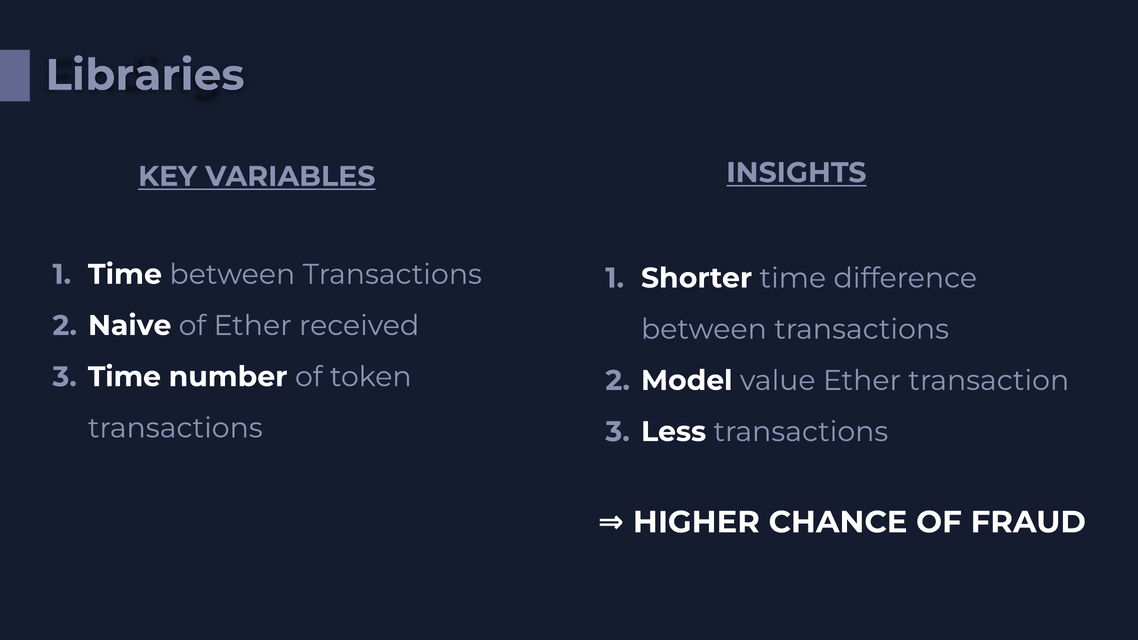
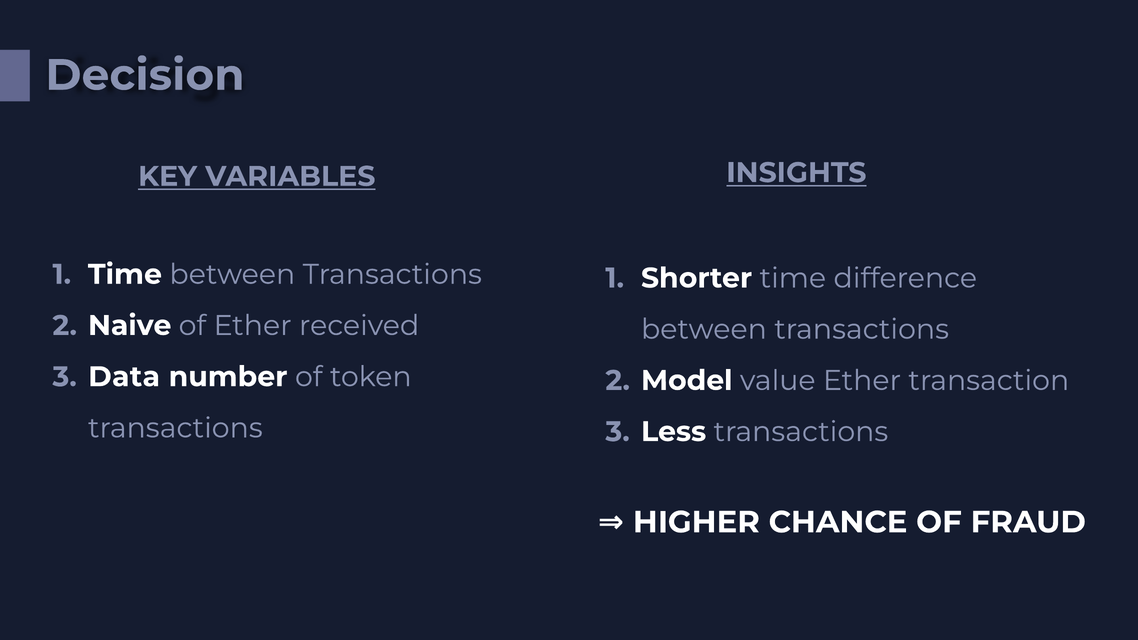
Libraries: Libraries -> Decision (145, 75)
Time: Time -> Data (124, 377)
